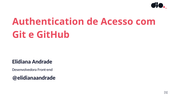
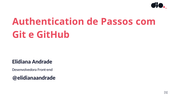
Acesso: Acesso -> Passos (117, 22)
